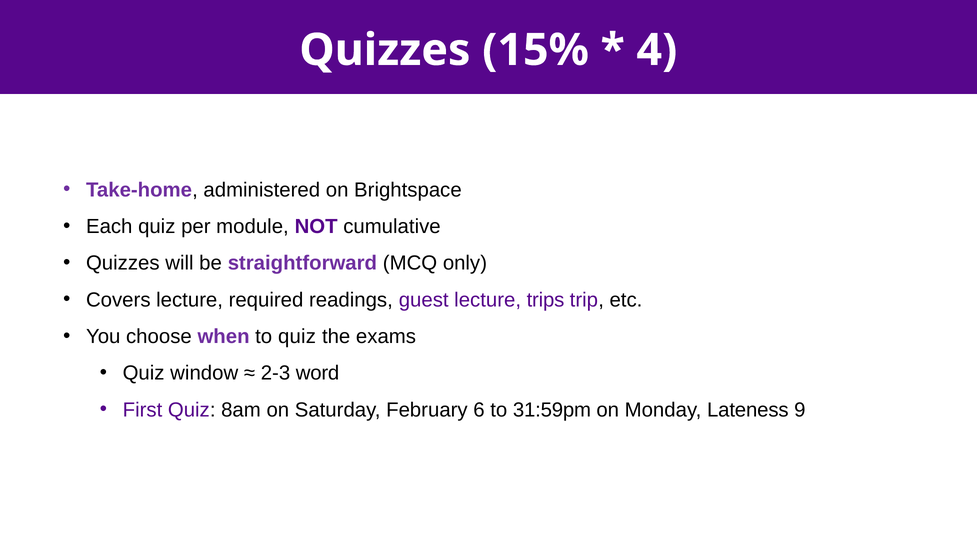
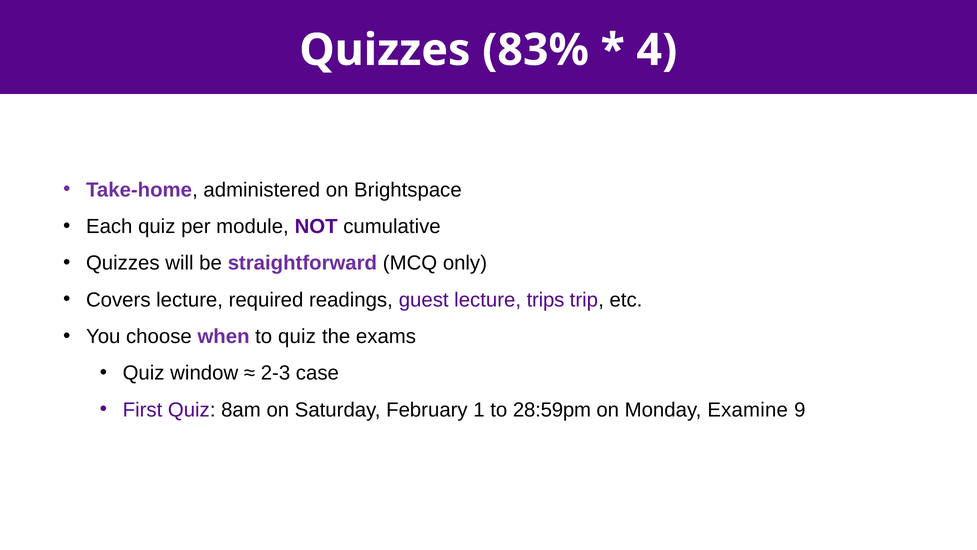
15%: 15% -> 83% (536, 50)
word: word -> case (317, 373)
6: 6 -> 1 (479, 410)
31:59pm: 31:59pm -> 28:59pm (552, 410)
Lateness: Lateness -> Examine (748, 410)
